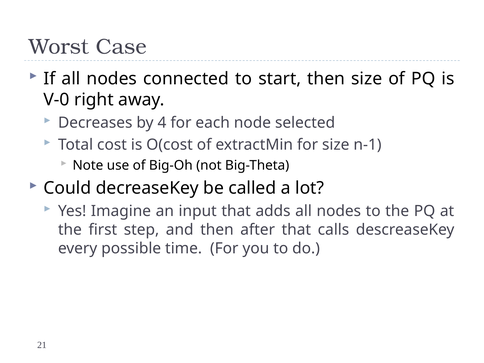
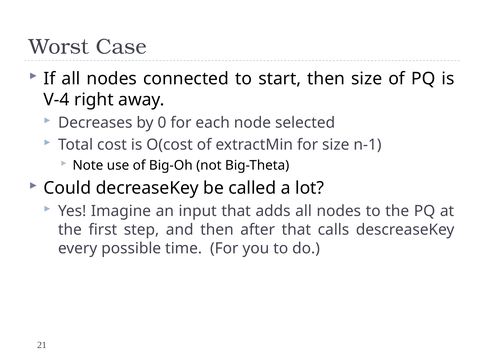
V-0: V-0 -> V-4 (57, 100)
4: 4 -> 0 (162, 123)
